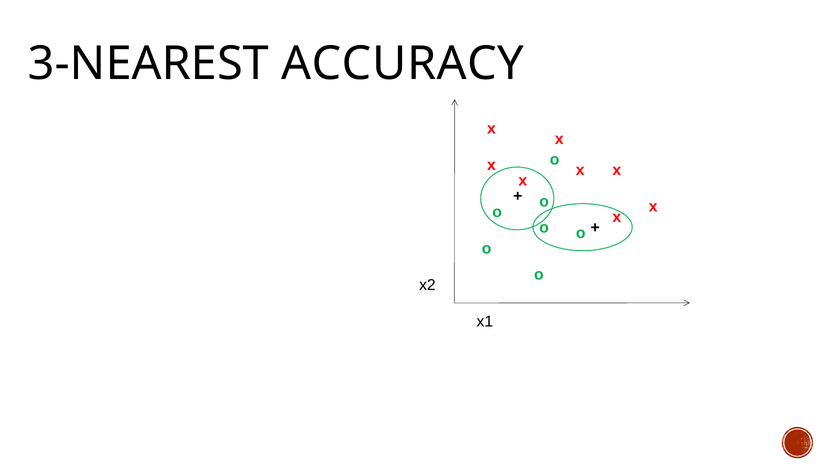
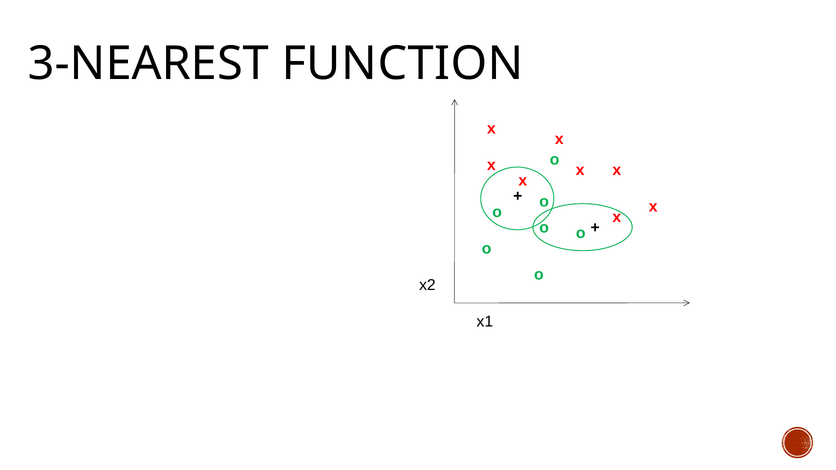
ACCURACY: ACCURACY -> FUNCTION (403, 64)
